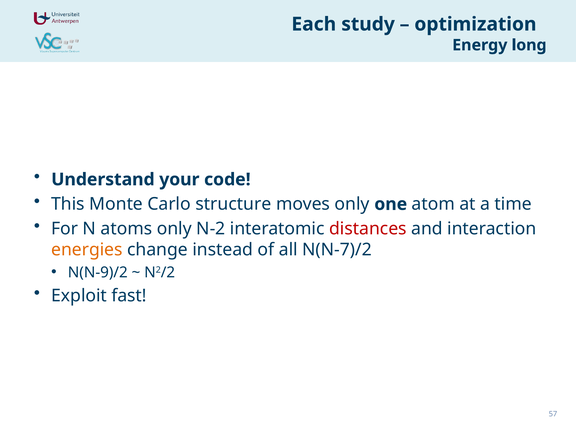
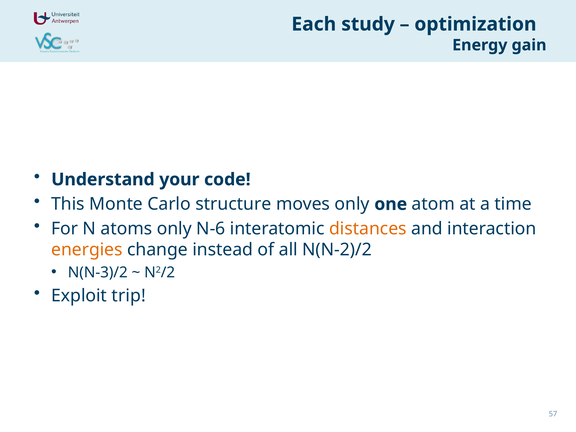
long: long -> gain (529, 45)
N-2: N-2 -> N-6 (211, 229)
distances colour: red -> orange (368, 229)
N(N-7)/2: N(N-7)/2 -> N(N-2)/2 (337, 250)
N(N-9)/2: N(N-9)/2 -> N(N-3)/2 (98, 272)
fast: fast -> trip (129, 296)
